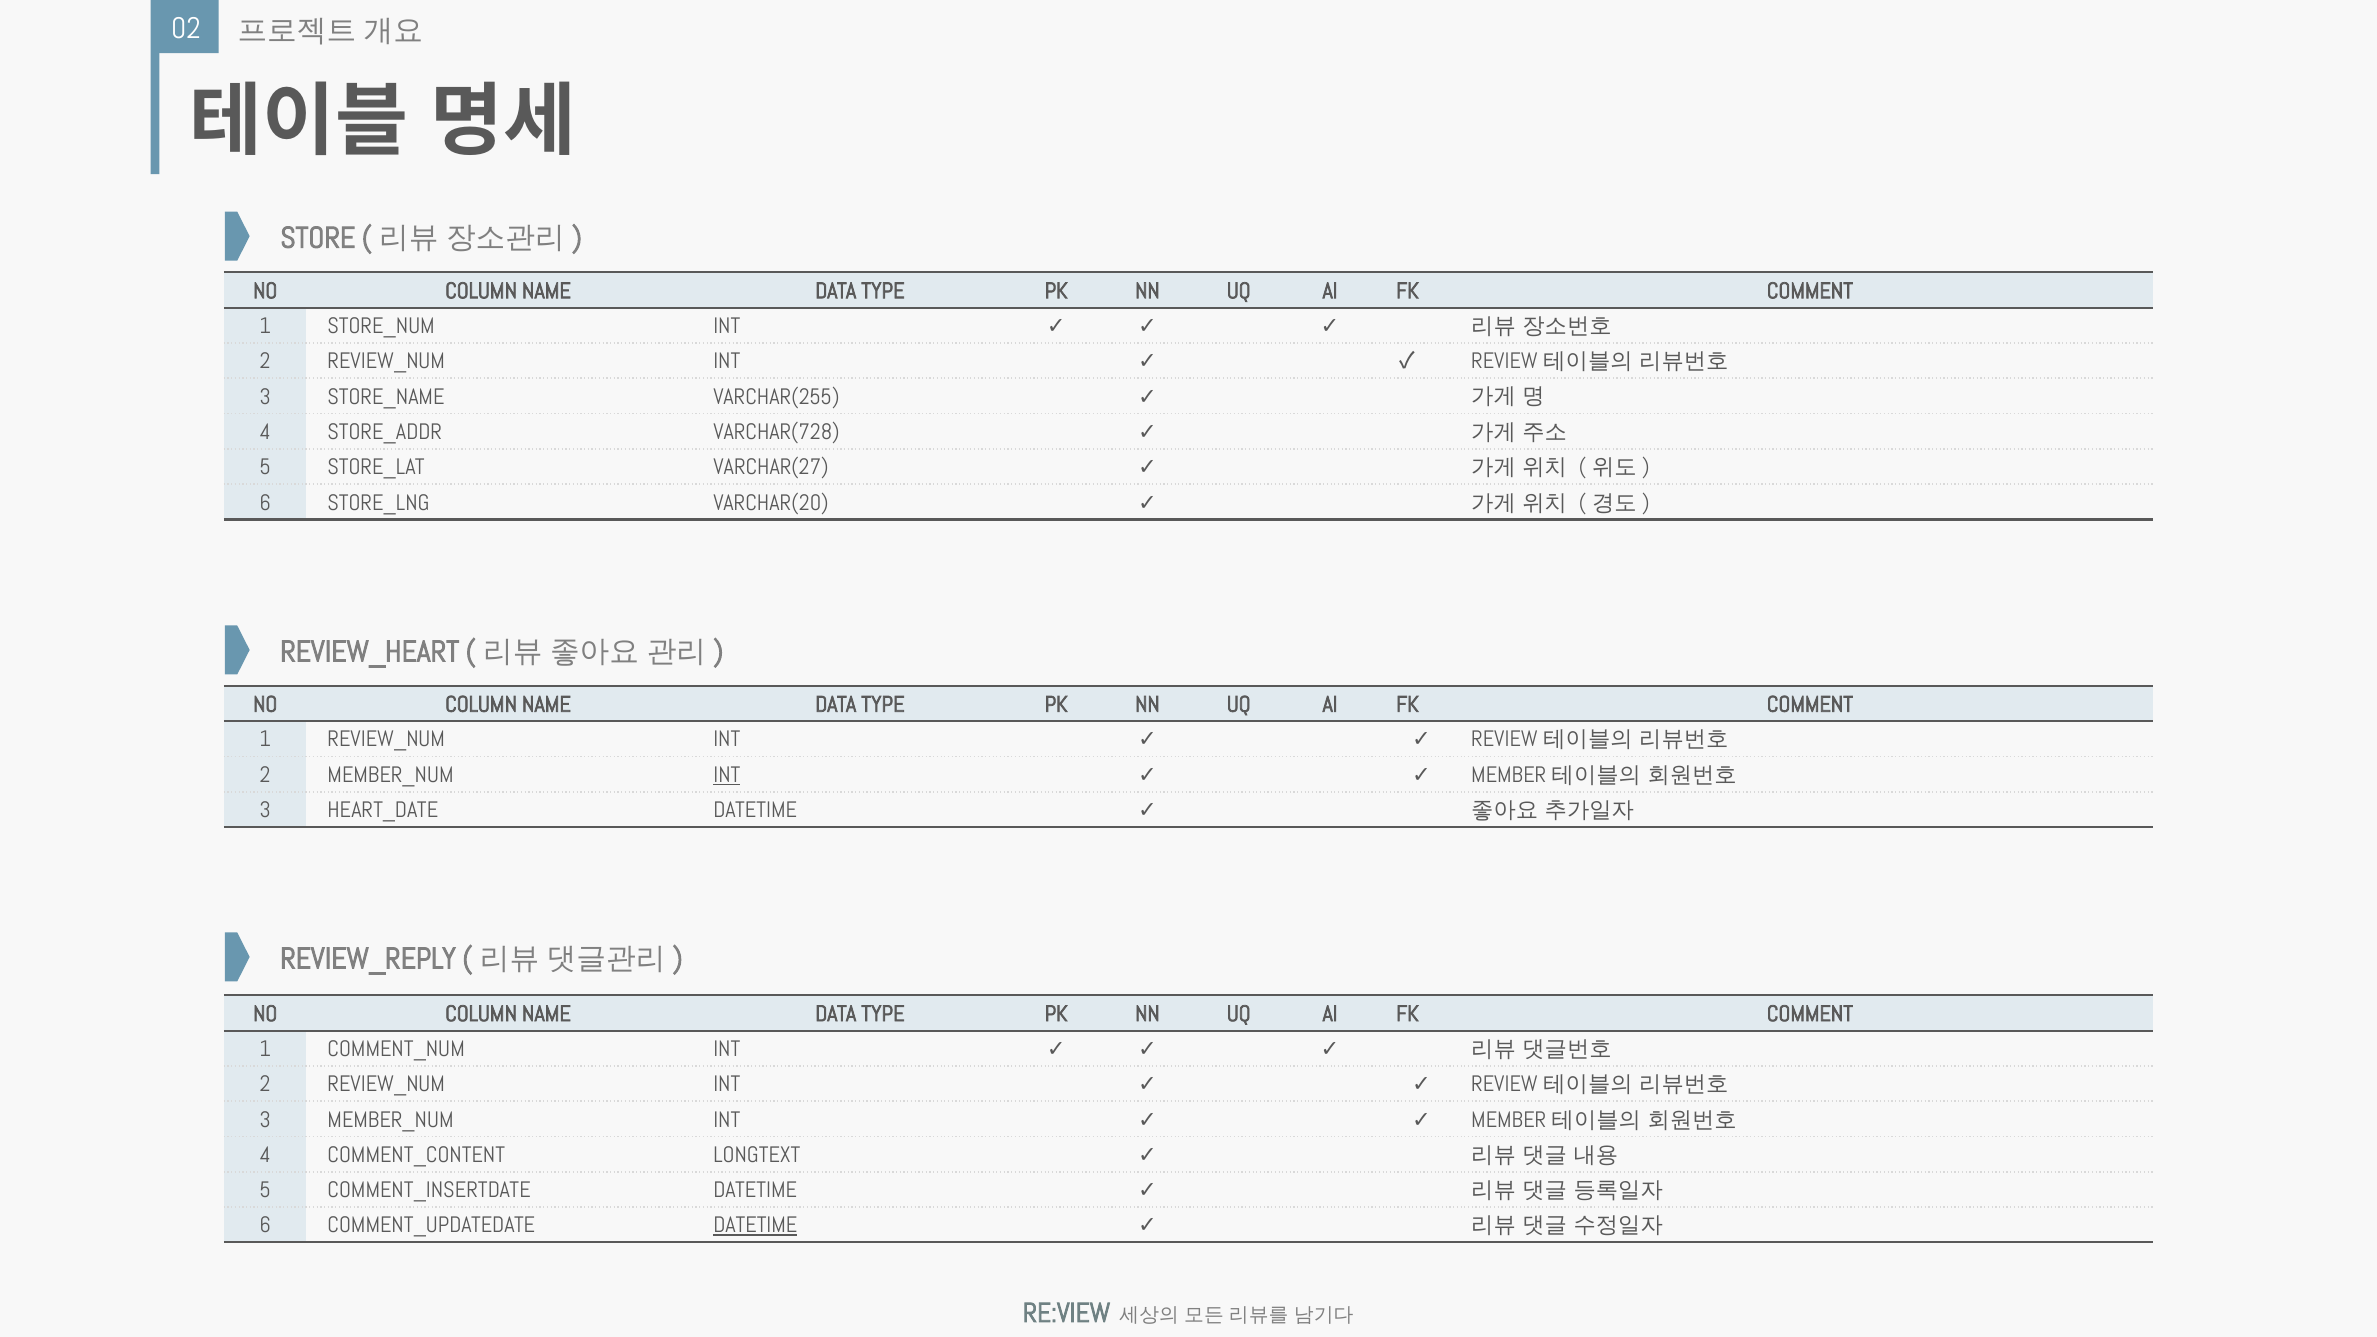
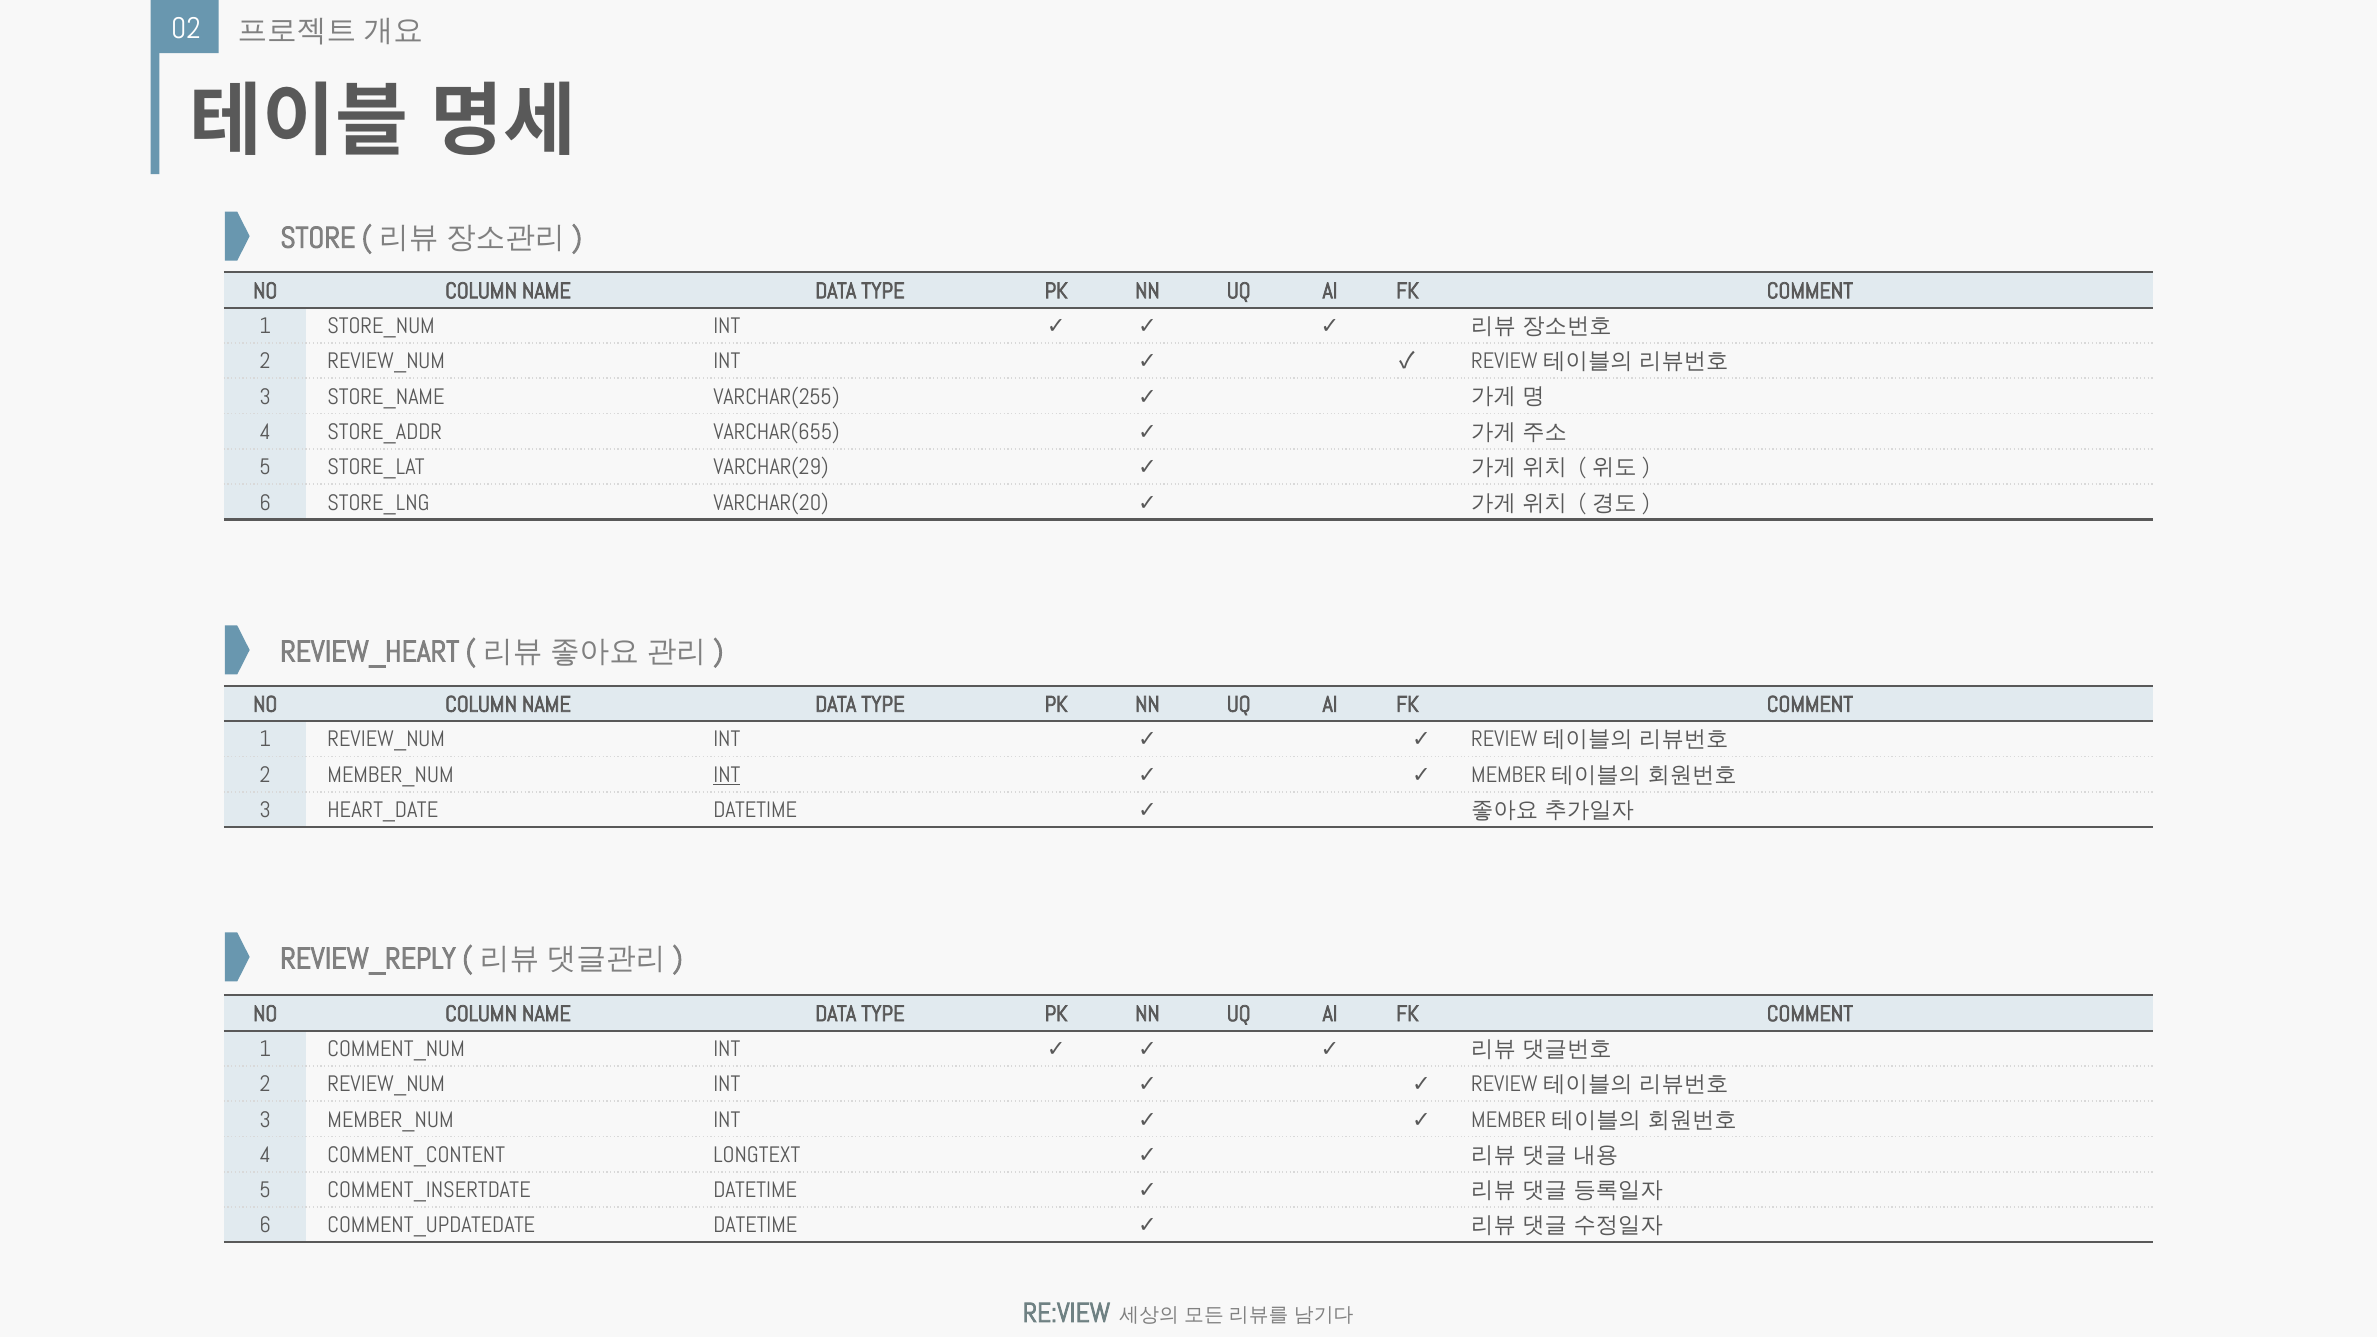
VARCHAR(728: VARCHAR(728 -> VARCHAR(655 (777, 432)
VARCHAR(27: VARCHAR(27 -> VARCHAR(29 (771, 467)
DATETIME underline: present -> none (755, 1226)
